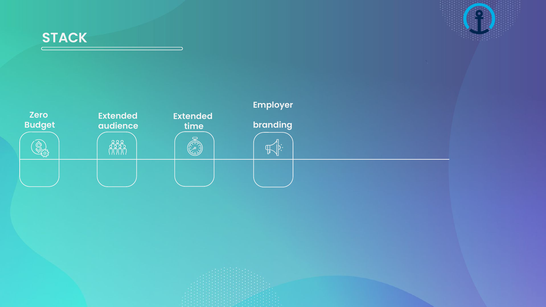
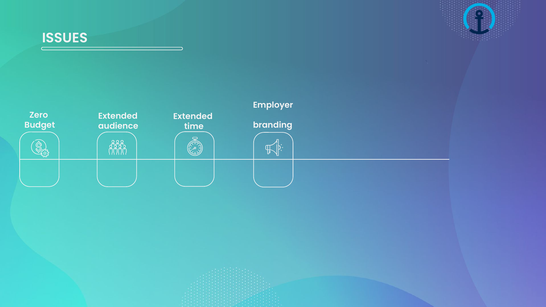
STACK: STACK -> ISSUES (65, 38)
